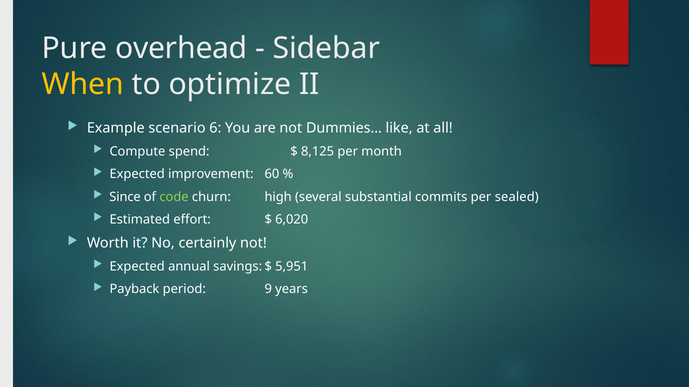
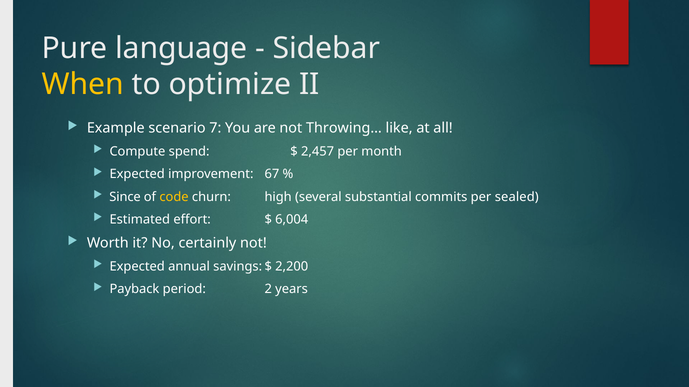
overhead: overhead -> language (181, 48)
6: 6 -> 7 (215, 128)
Dummies…: Dummies… -> Throwing… (344, 128)
8,125: 8,125 -> 2,457 (318, 152)
60: 60 -> 67 (272, 174)
code colour: light green -> yellow (174, 197)
6,020: 6,020 -> 6,004 (292, 220)
5,951: 5,951 -> 2,200 (292, 267)
9: 9 -> 2 (268, 290)
